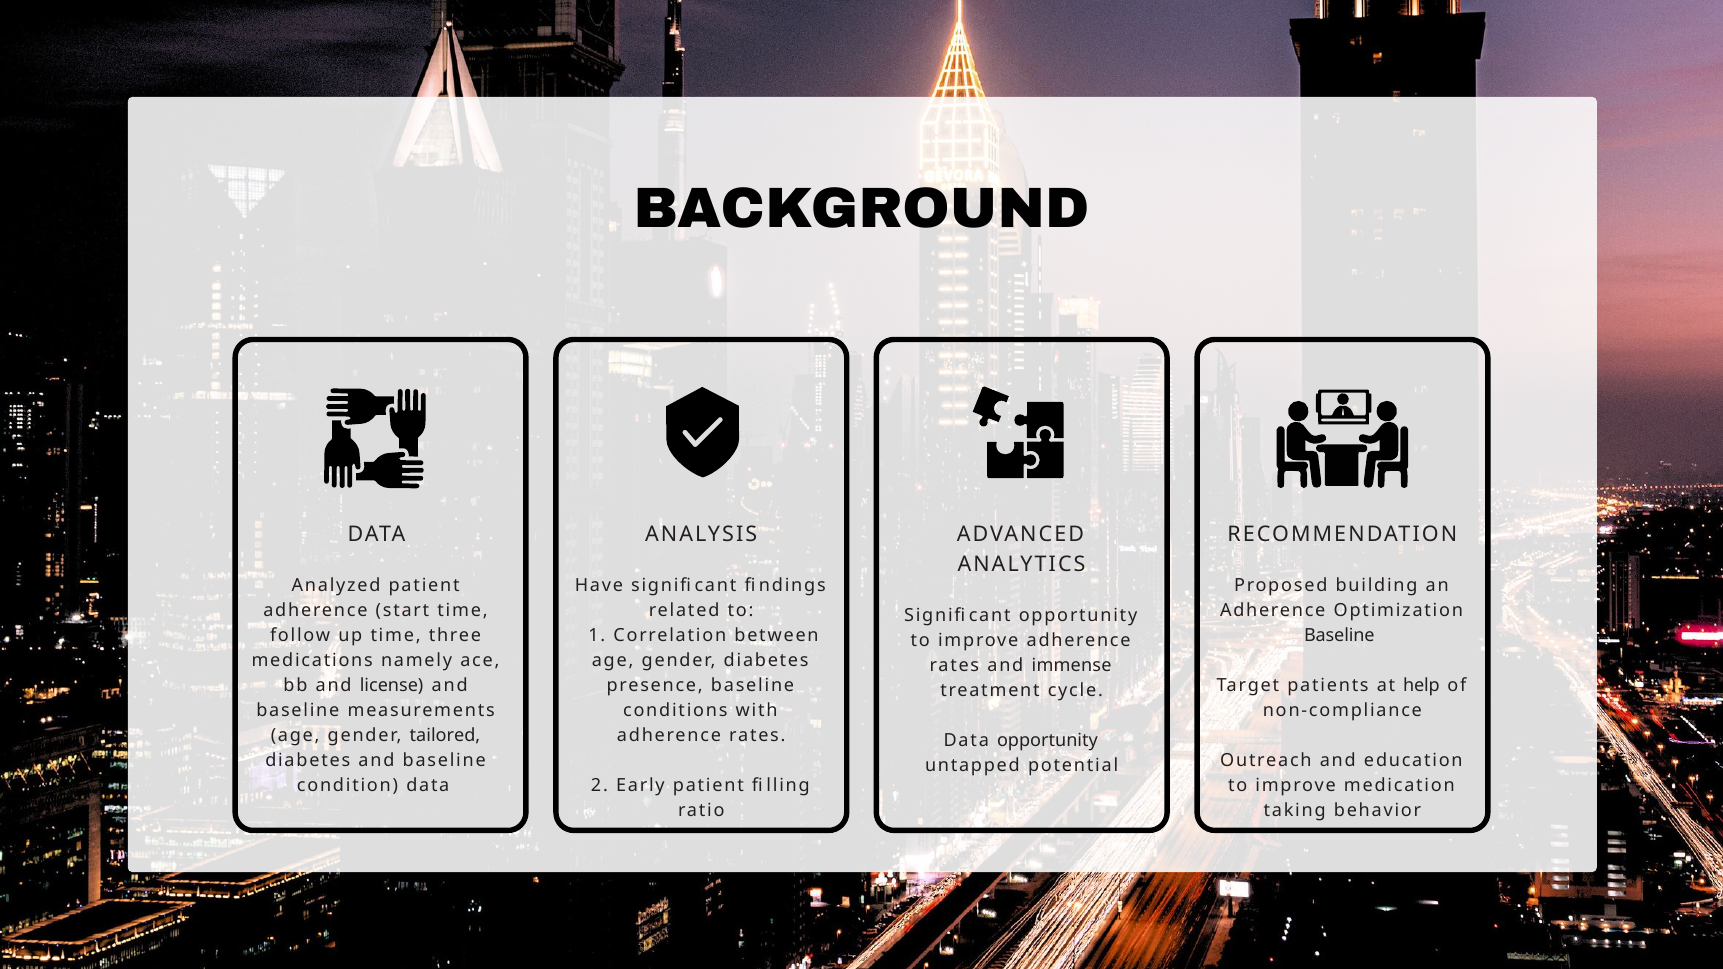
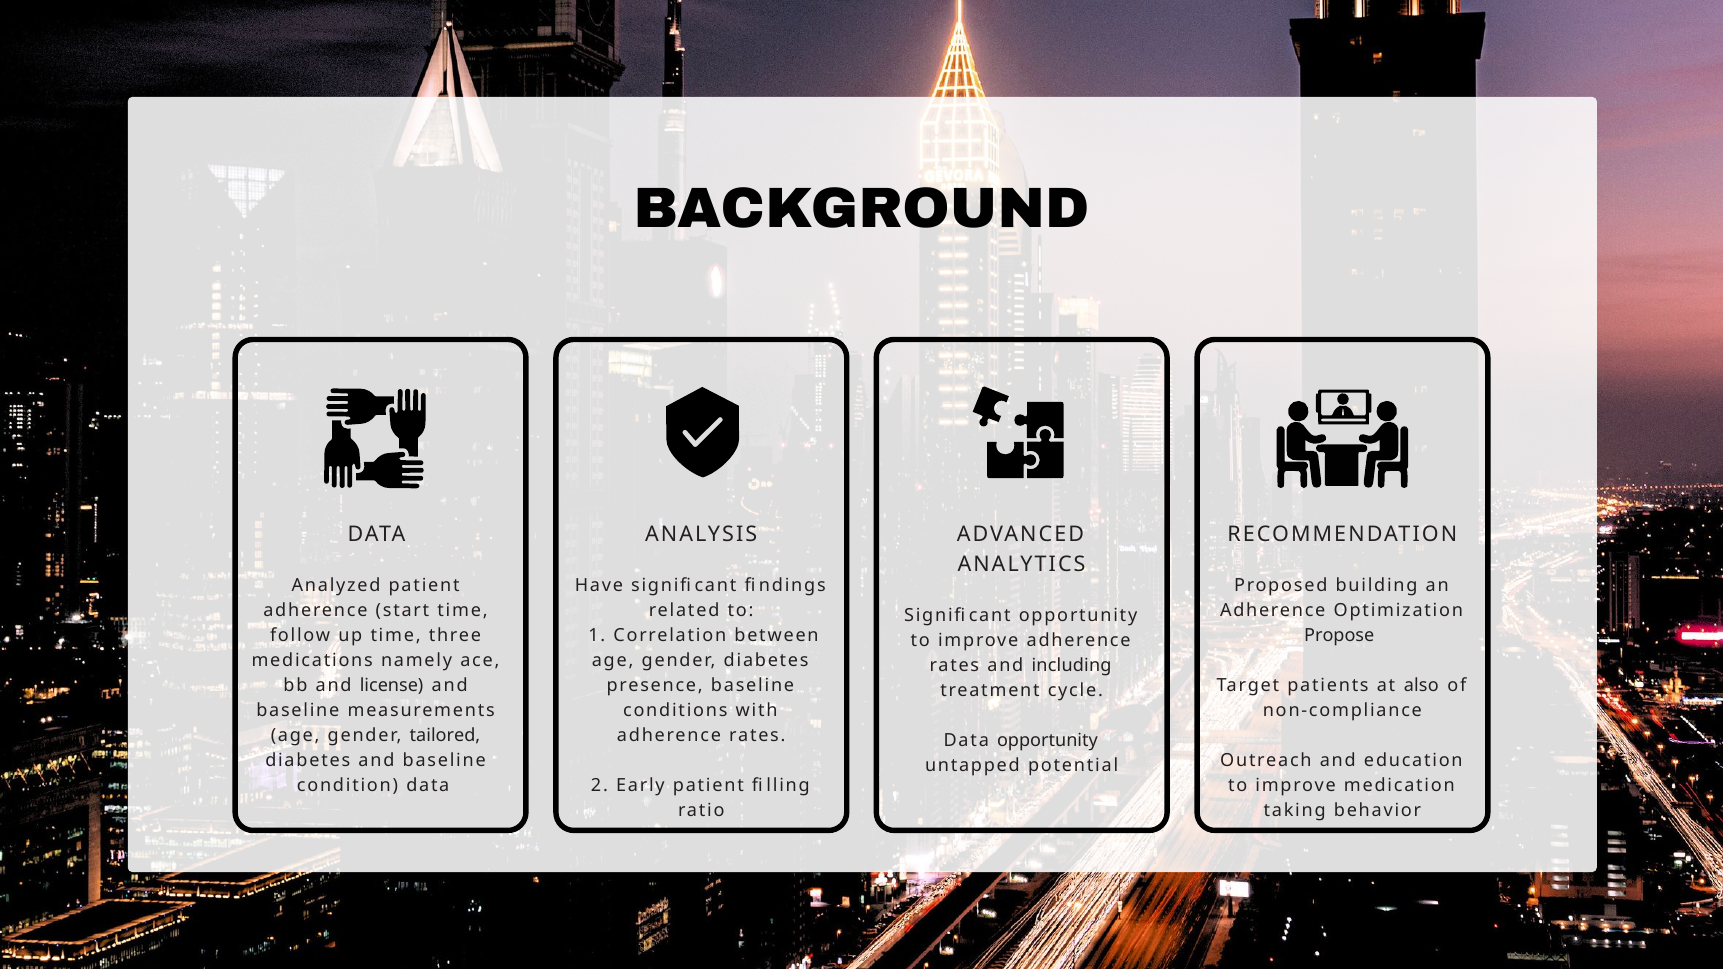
Baseline: Baseline -> Propose (1339, 636)
immense: immense -> including (1072, 666)
help: help -> also (1421, 686)
